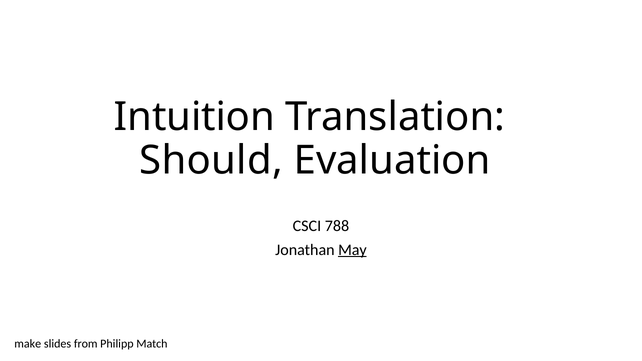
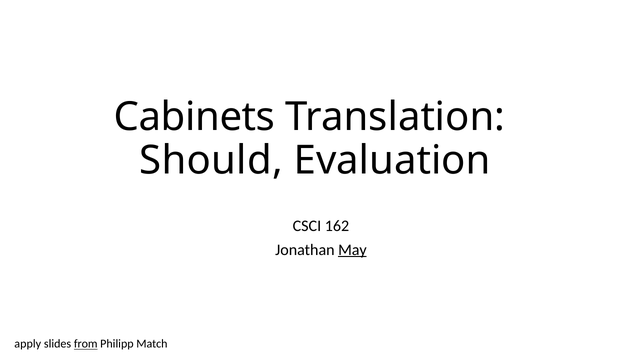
Intuition: Intuition -> Cabinets (195, 117)
788: 788 -> 162 (337, 226)
make: make -> apply (28, 344)
from underline: none -> present (86, 344)
